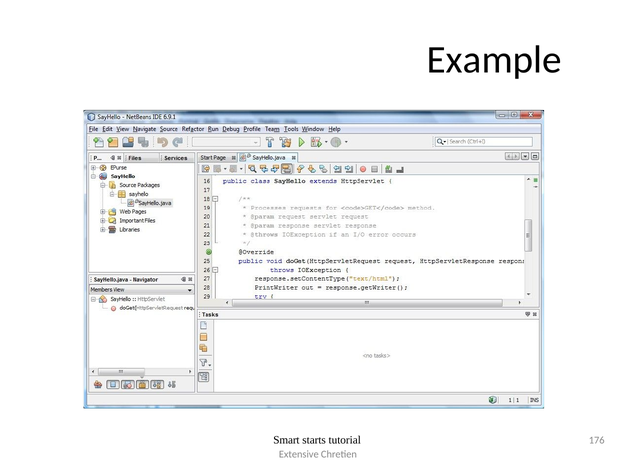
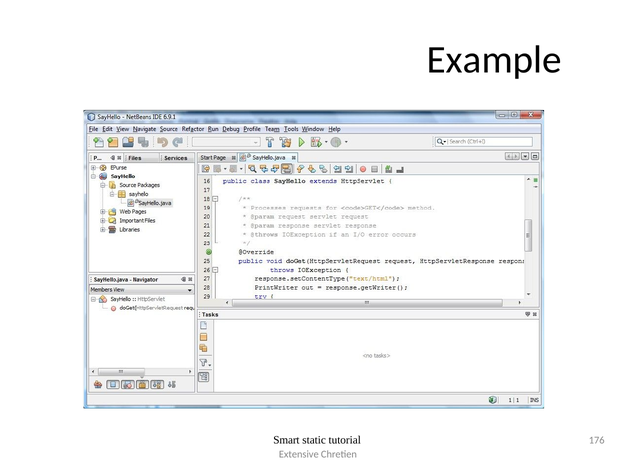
starts: starts -> static (314, 440)
